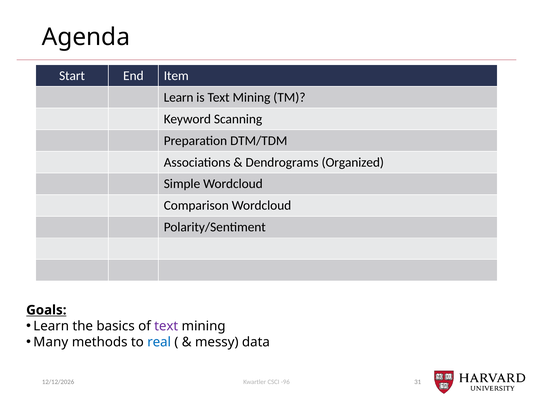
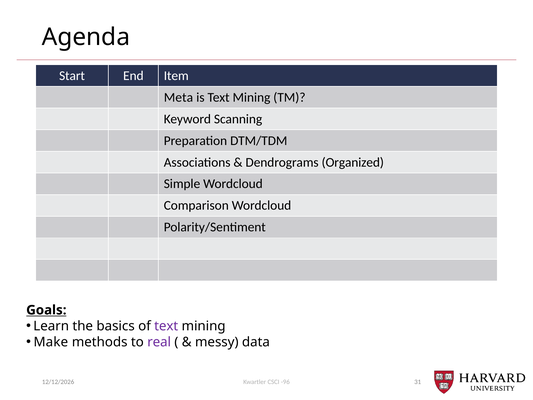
Learn: Learn -> Meta (178, 97)
Many: Many -> Make (51, 342)
real colour: blue -> purple (159, 342)
